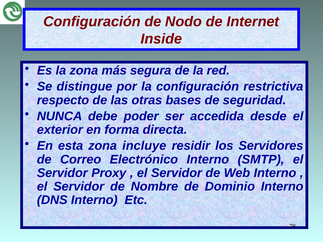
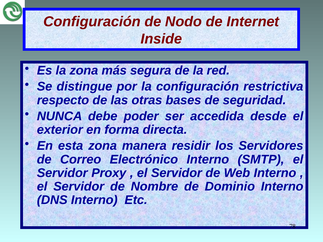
incluye: incluye -> manera (144, 146)
